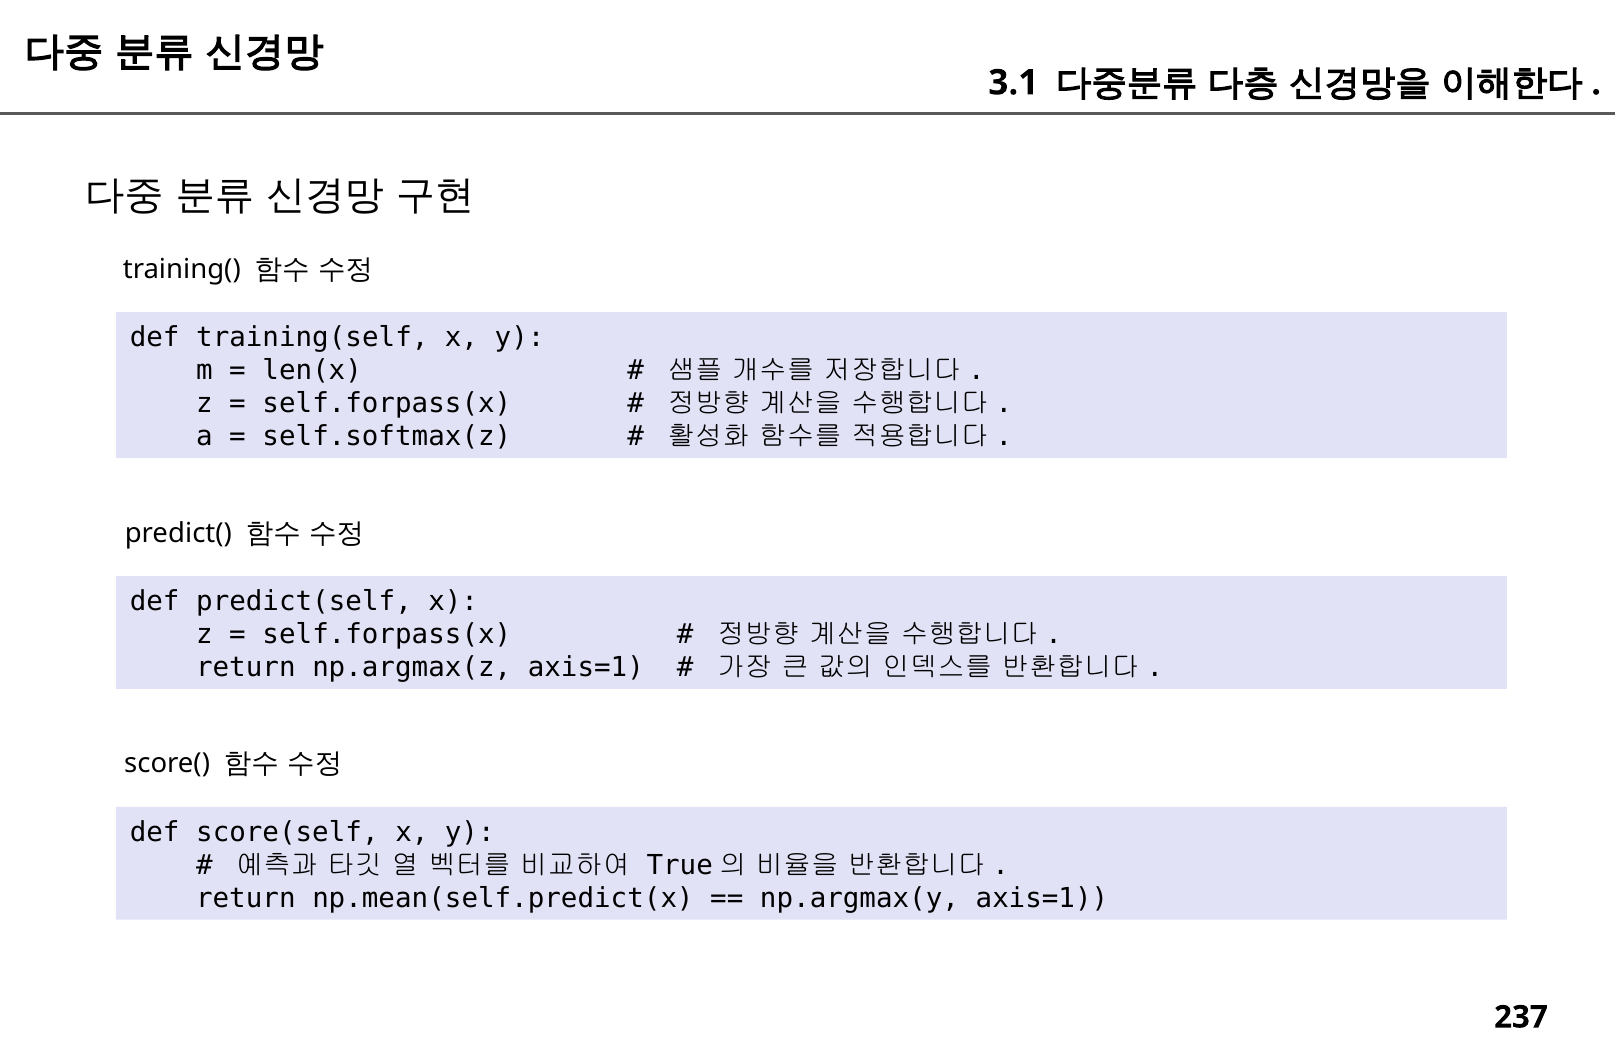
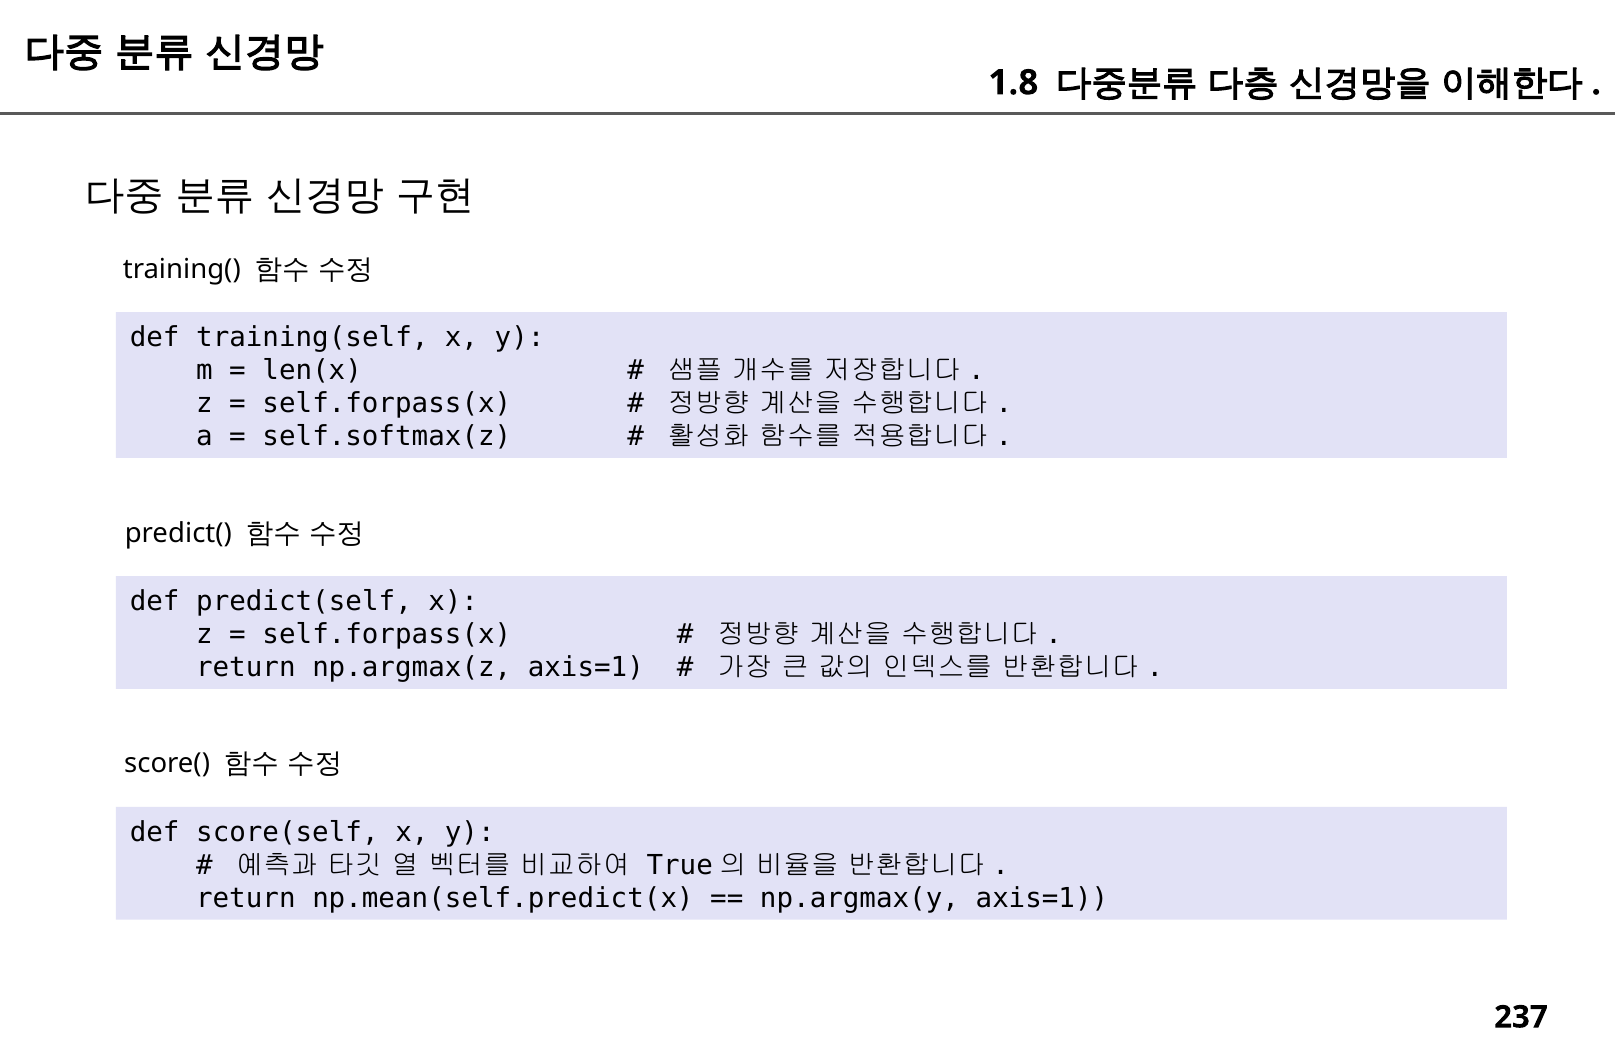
3.1: 3.1 -> 1.8 (1013, 83)
